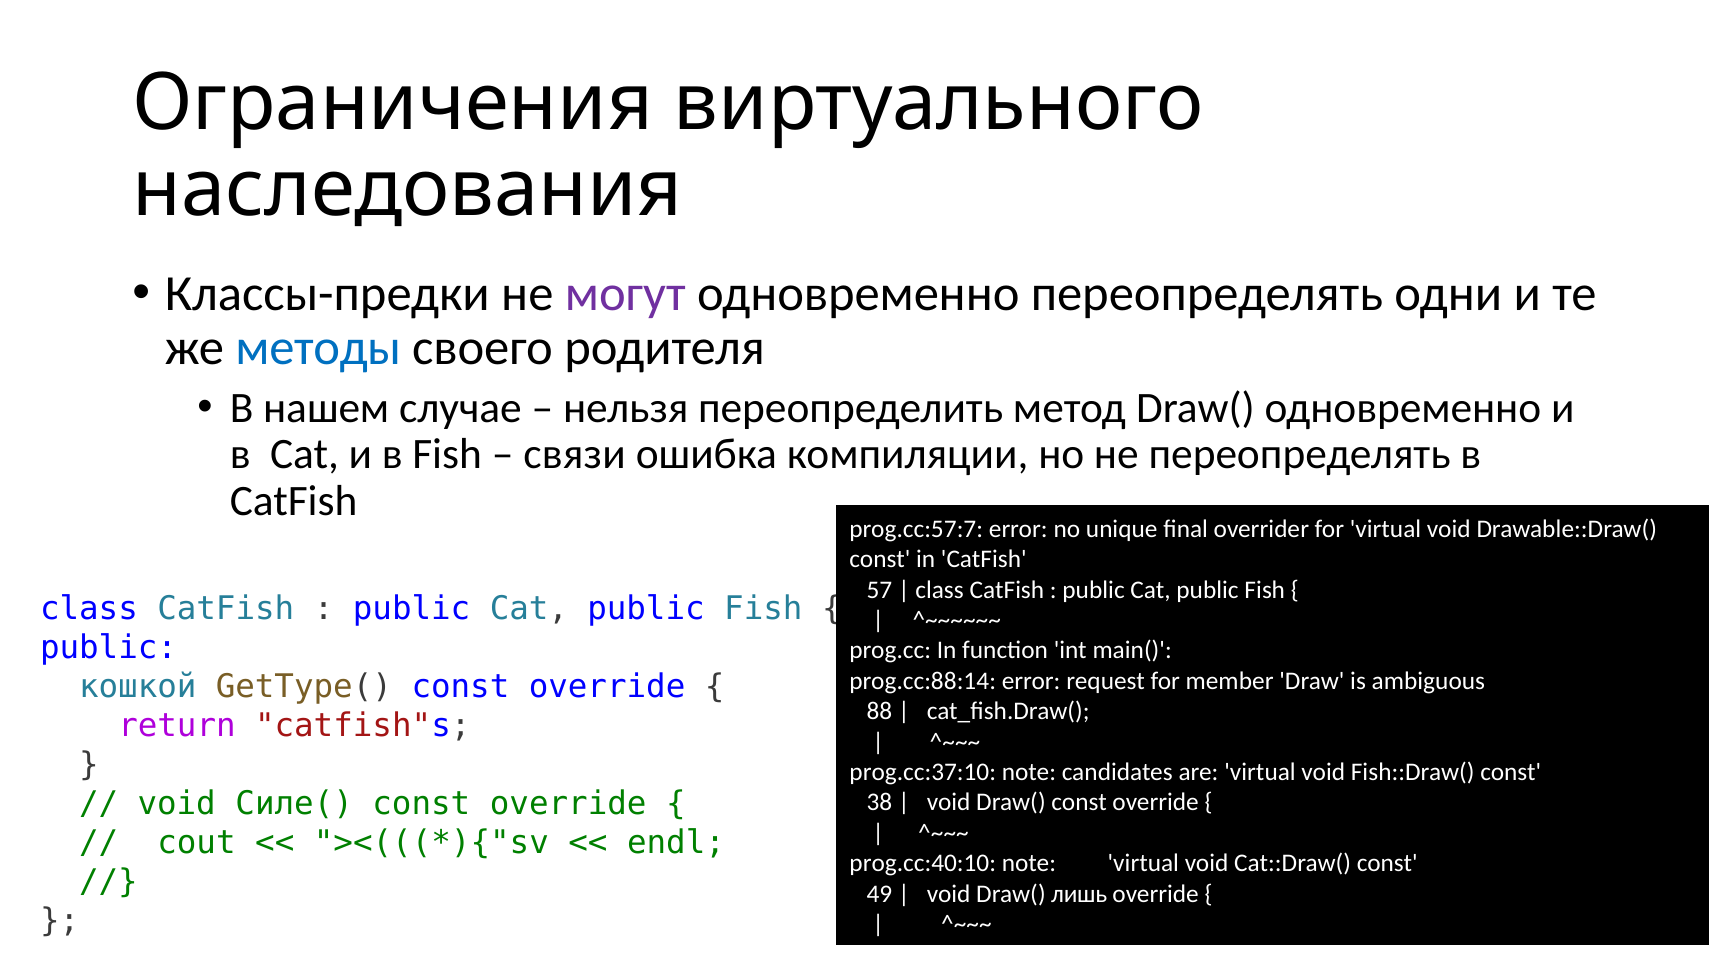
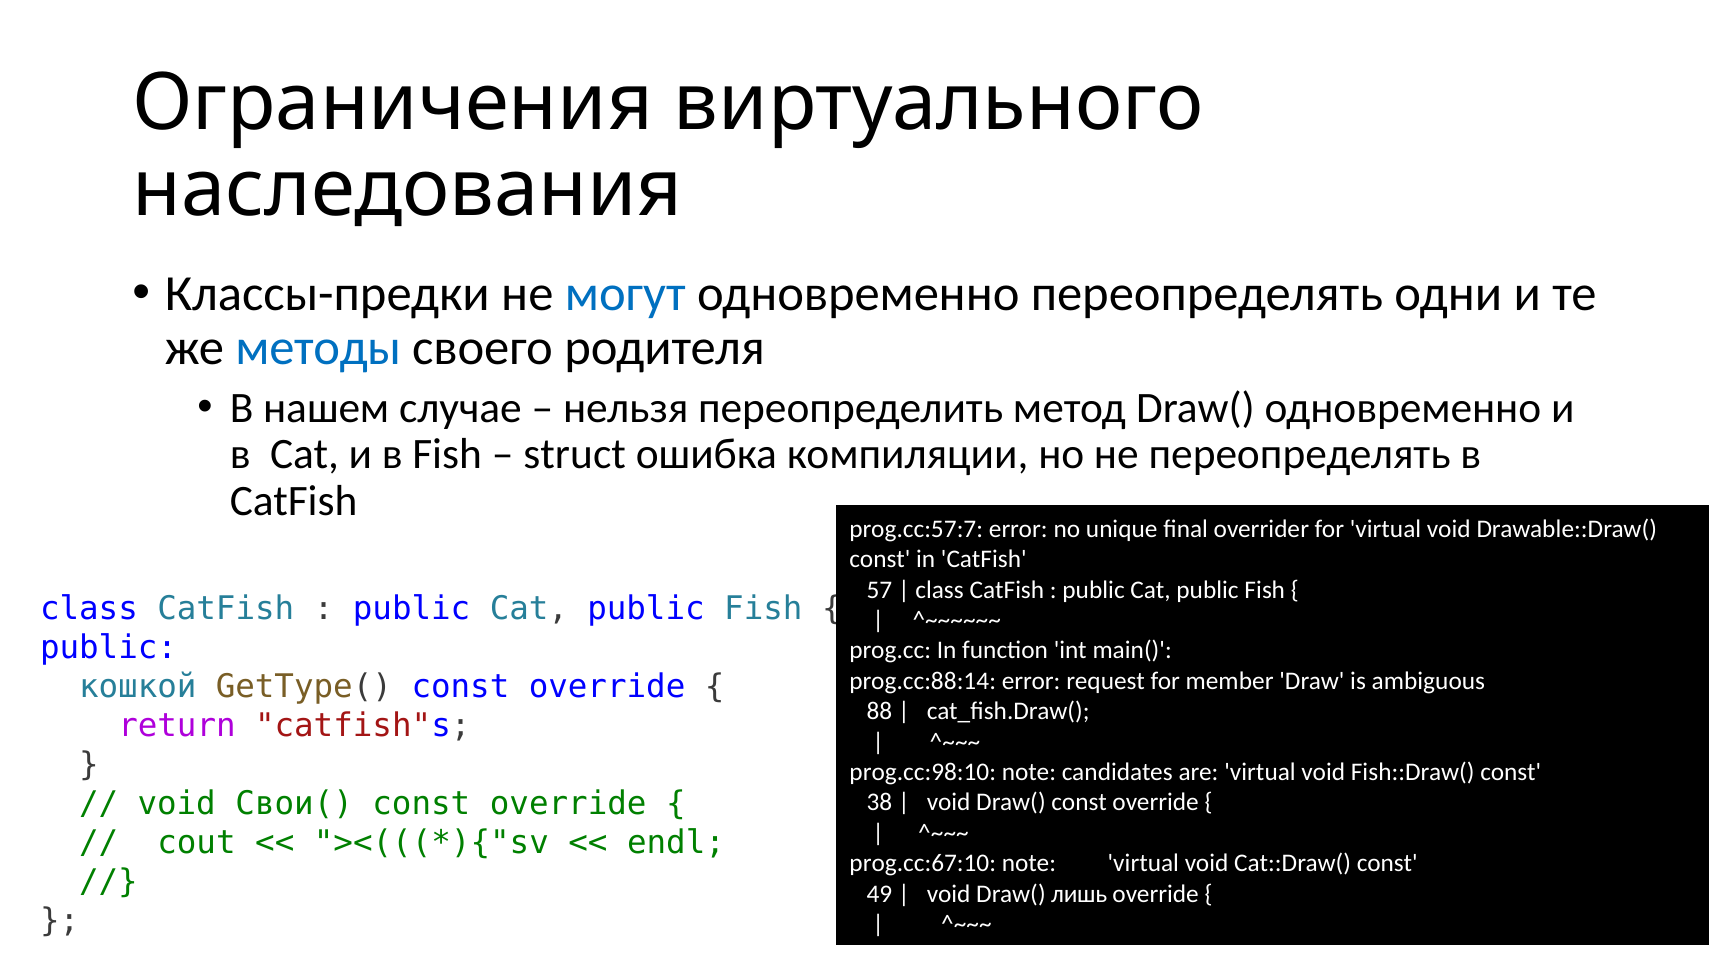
могут colour: purple -> blue (625, 293)
связи: связи -> struct (575, 455)
prog.cc:37:10: prog.cc:37:10 -> prog.cc:98:10 (923, 772)
Силе(: Силе( -> Свои( (294, 804)
prog.cc:40:10: prog.cc:40:10 -> prog.cc:67:10 (923, 863)
